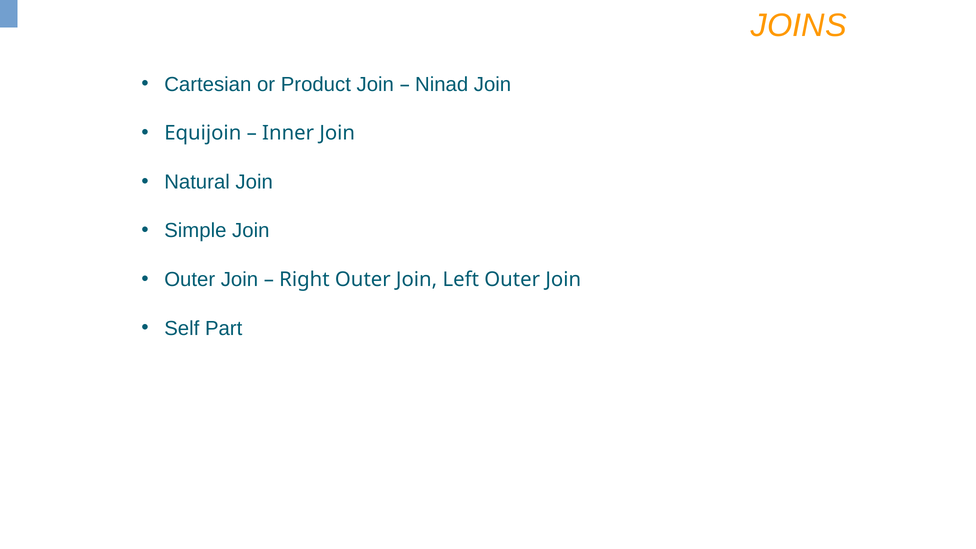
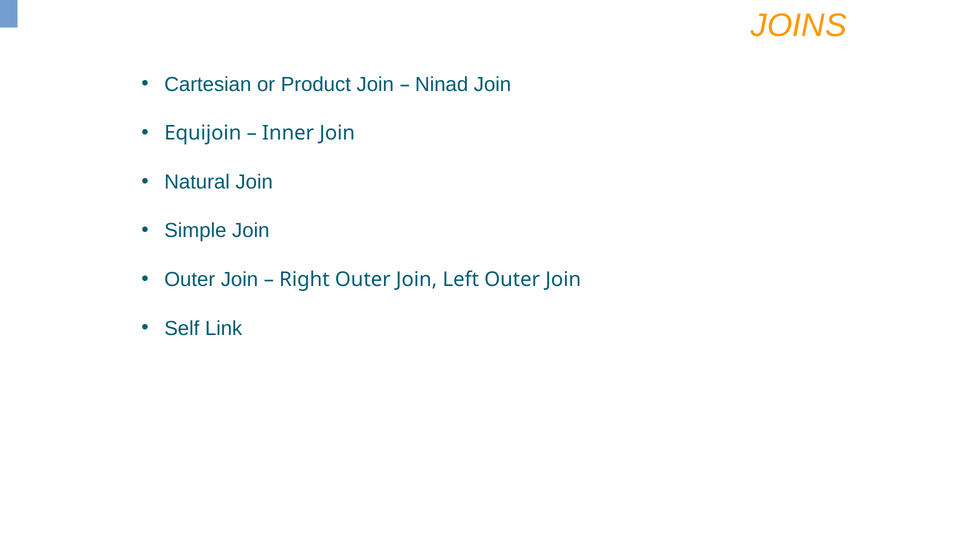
Part: Part -> Link (224, 328)
